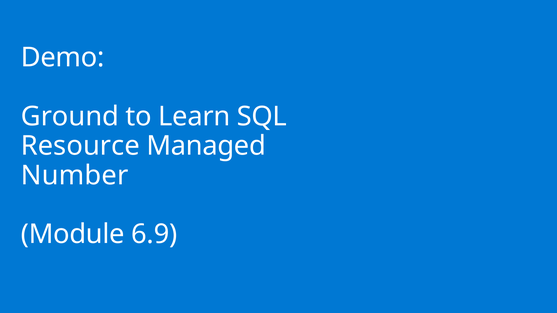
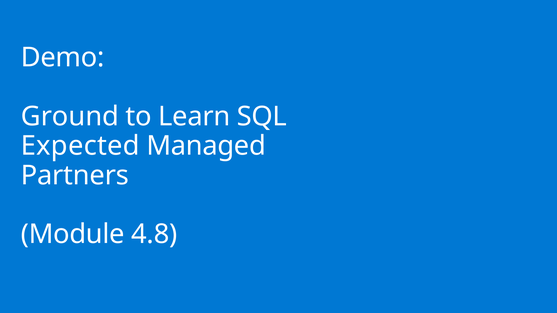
Resource: Resource -> Expected (80, 146)
Number: Number -> Partners (75, 176)
6.9: 6.9 -> 4.8 (154, 235)
